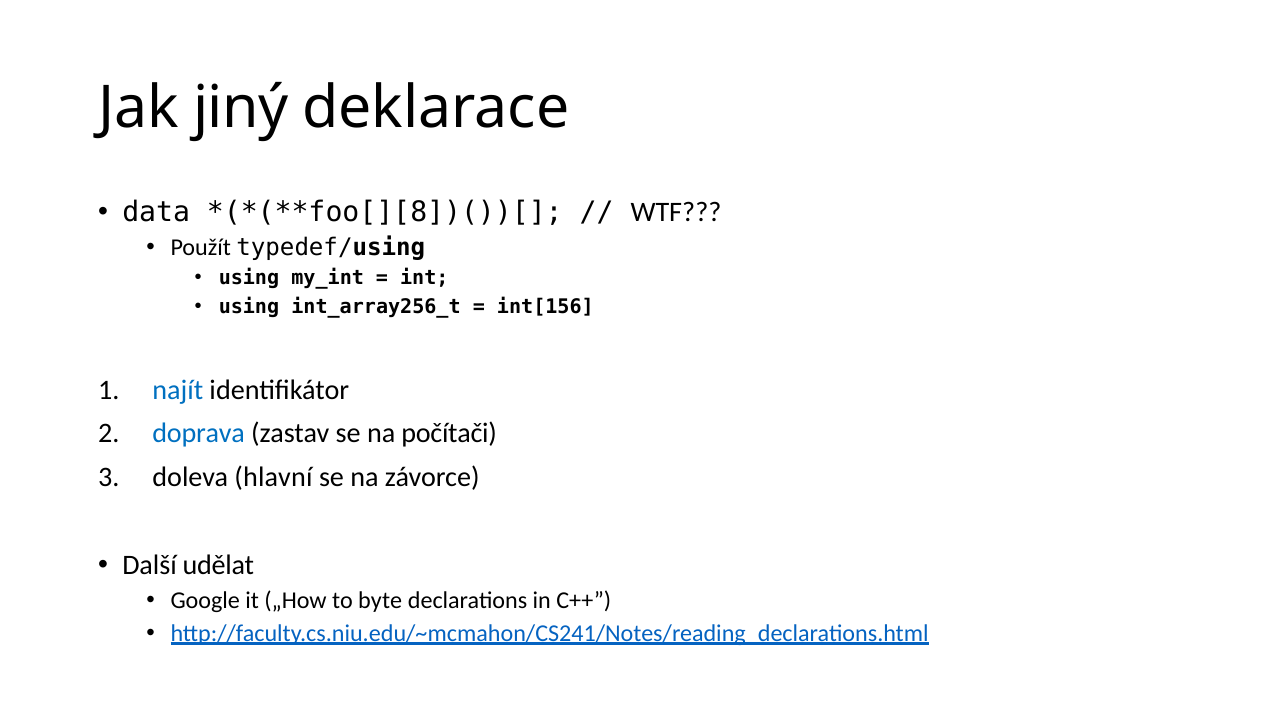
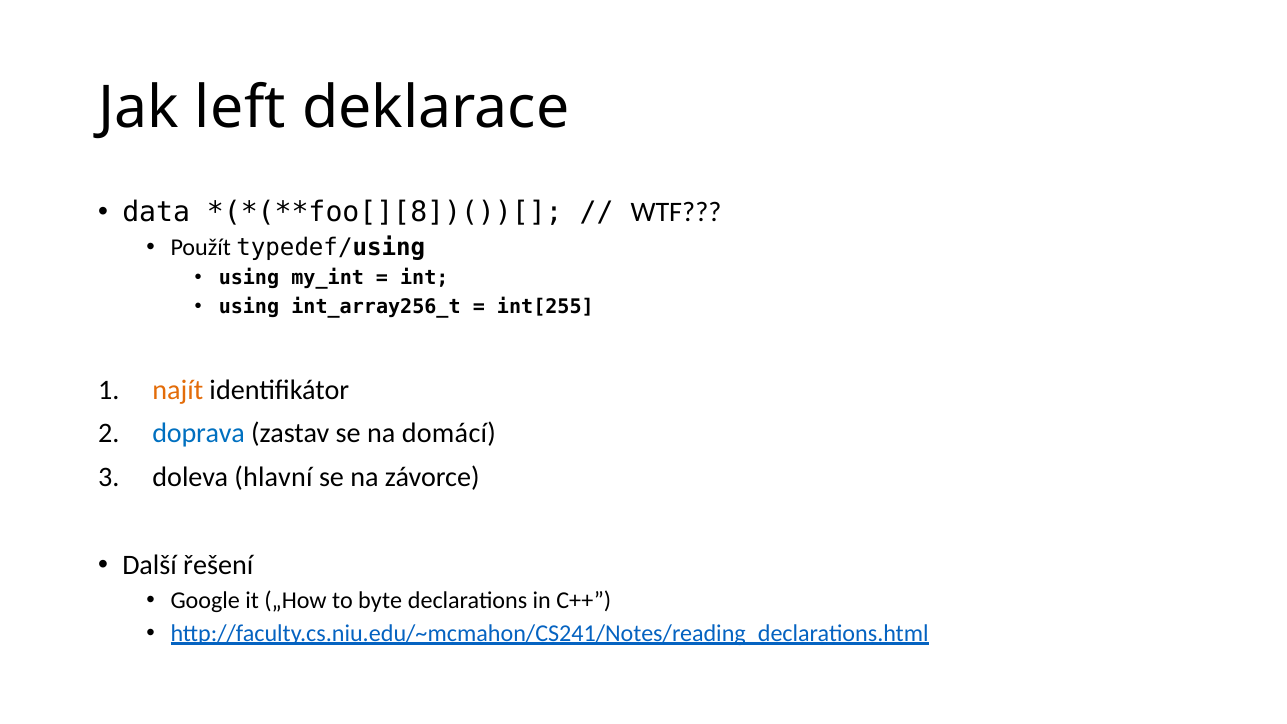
jiný: jiný -> left (240, 108)
int[156: int[156 -> int[255 (545, 307)
najít colour: blue -> orange (178, 390)
počítači: počítači -> domácí (449, 434)
udělat: udělat -> řešení (218, 565)
